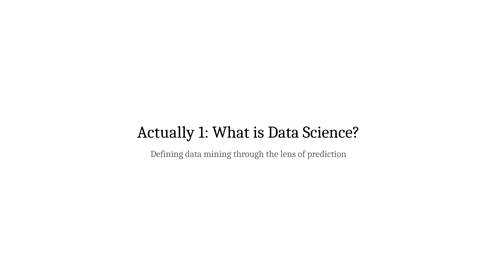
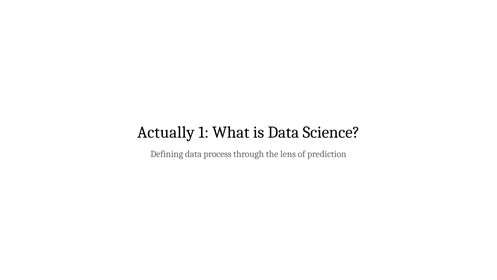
mining: mining -> process (218, 154)
